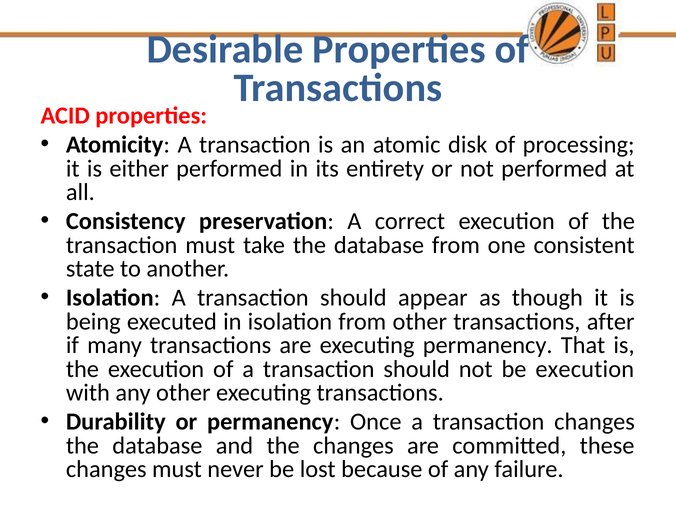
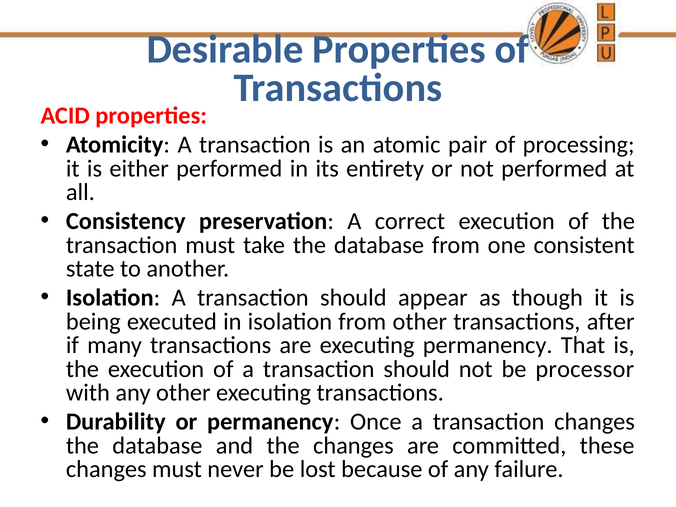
disk: disk -> pair (468, 145)
be execution: execution -> processor (585, 369)
